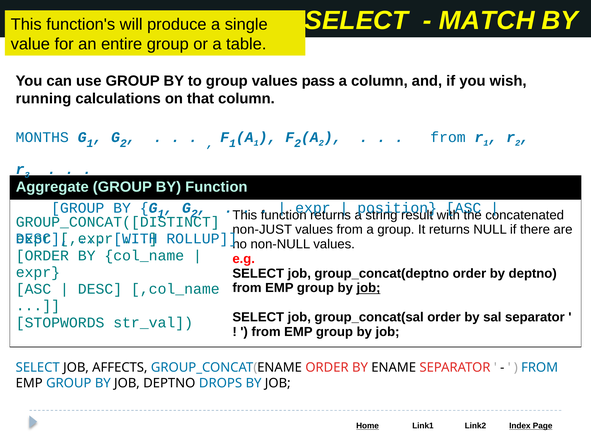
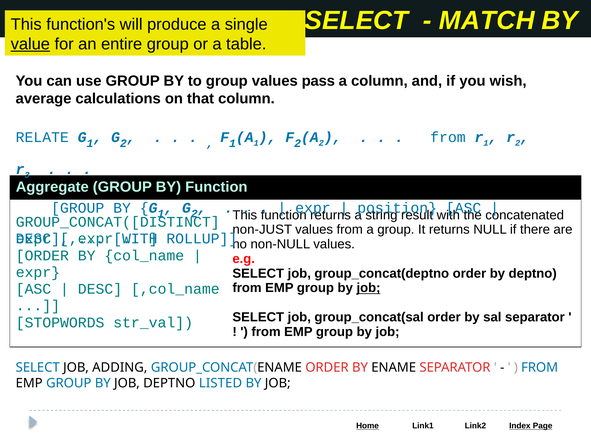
value underline: none -> present (30, 44)
running: running -> average (44, 99)
MONTHS: MONTHS -> RELATE (42, 137)
AFFECTS: AFFECTS -> ADDING (120, 368)
DROPS: DROPS -> LISTED (220, 383)
